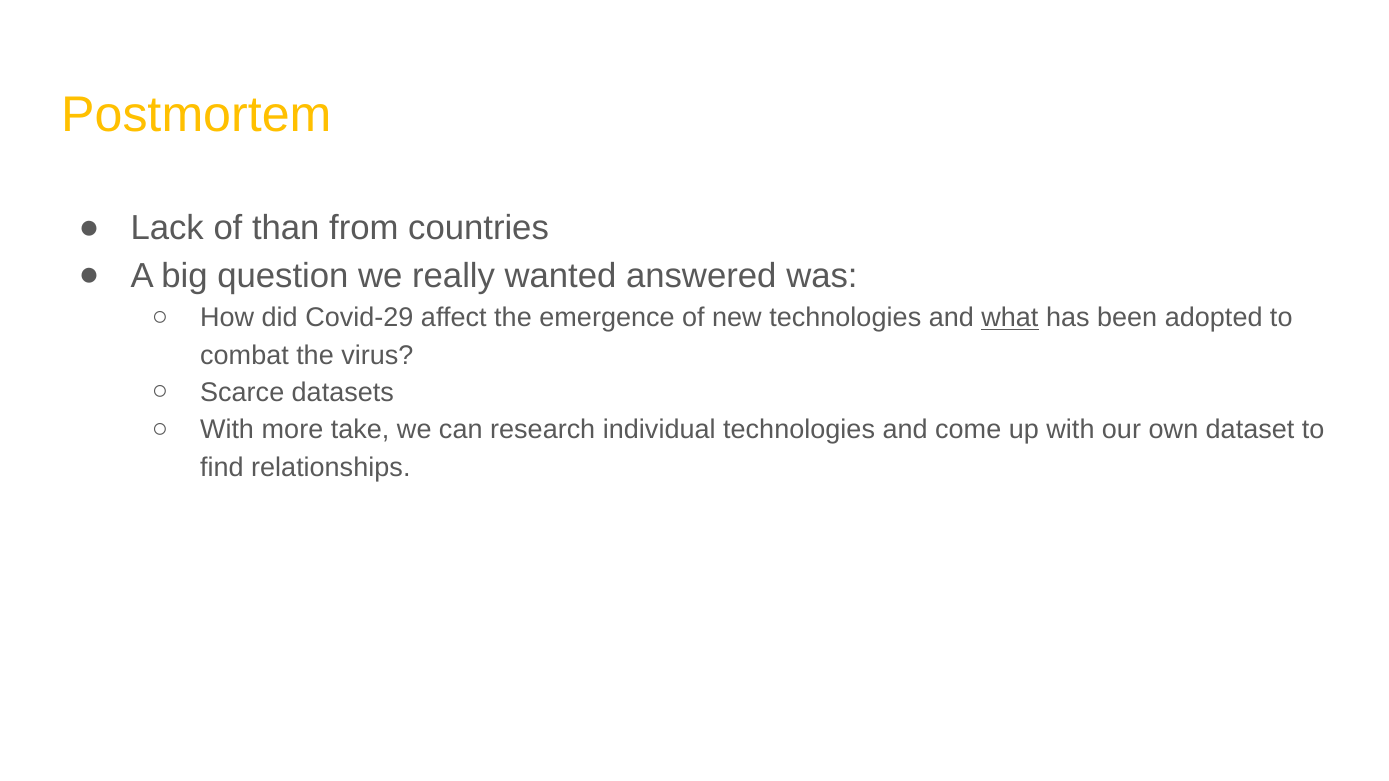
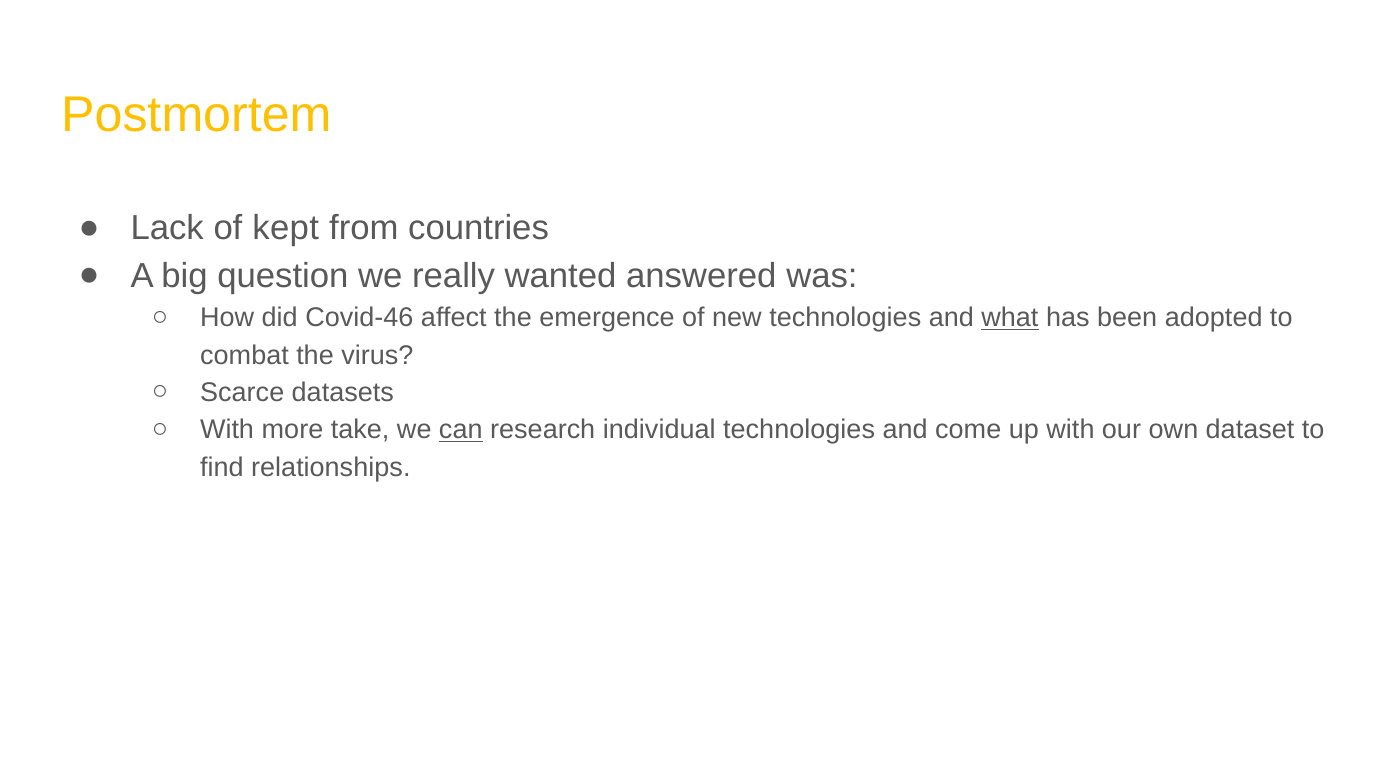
than: than -> kept (286, 229)
Covid-29: Covid-29 -> Covid-46 (359, 318)
can underline: none -> present (461, 430)
